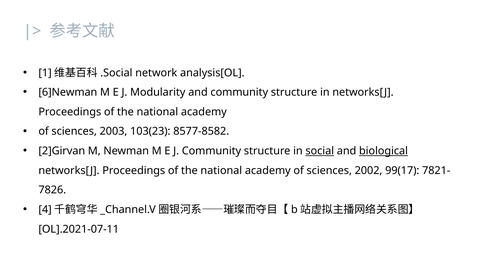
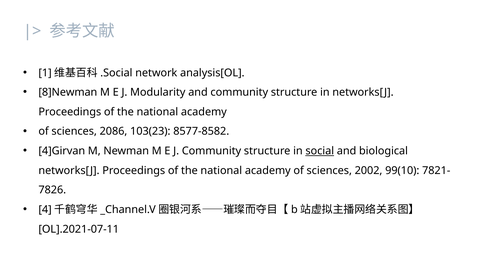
6]Newman: 6]Newman -> 8]Newman (68, 92)
2003: 2003 -> 2086 (113, 131)
2]Girvan: 2]Girvan -> 4]Girvan (62, 151)
biological underline: present -> none (384, 151)
99(17: 99(17 -> 99(10 (402, 171)
